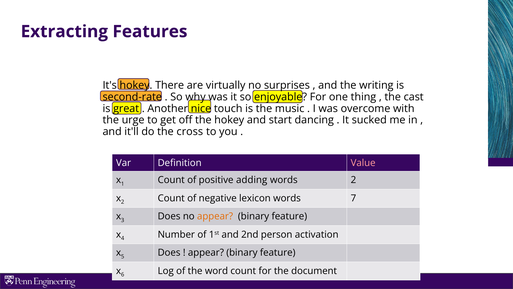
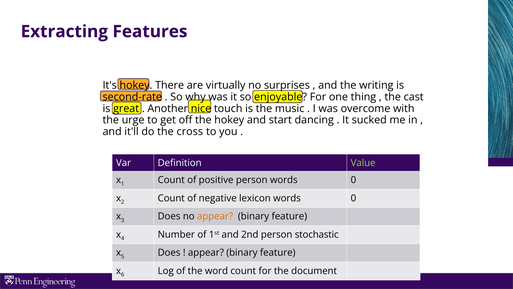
Value colour: pink -> light green (363, 163)
positive adding: adding -> person (252, 180)
2: 2 -> 0 (353, 180)
lexicon words 7: 7 -> 0 (353, 198)
activation: activation -> stochastic (317, 234)
